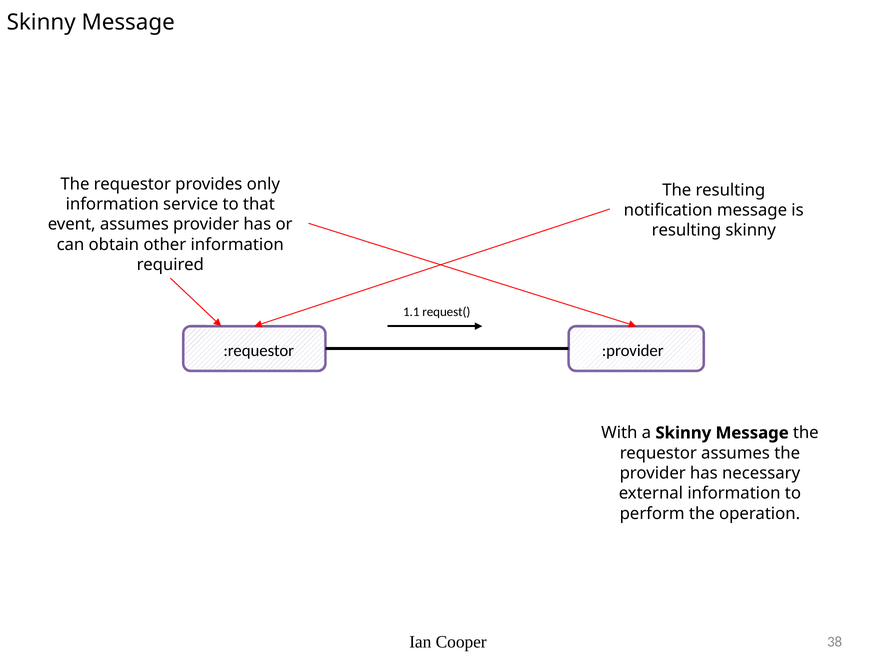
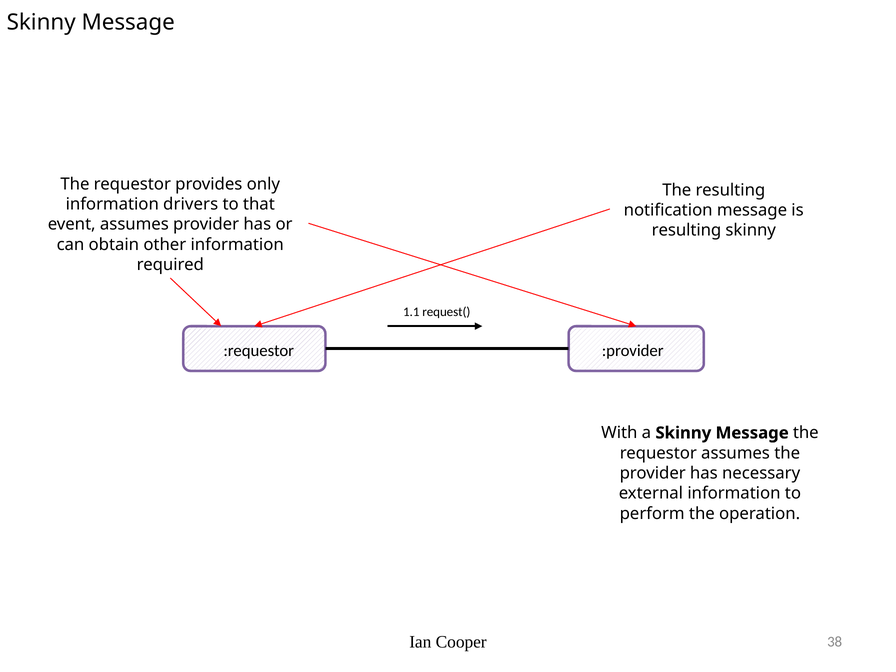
service: service -> drivers (191, 204)
